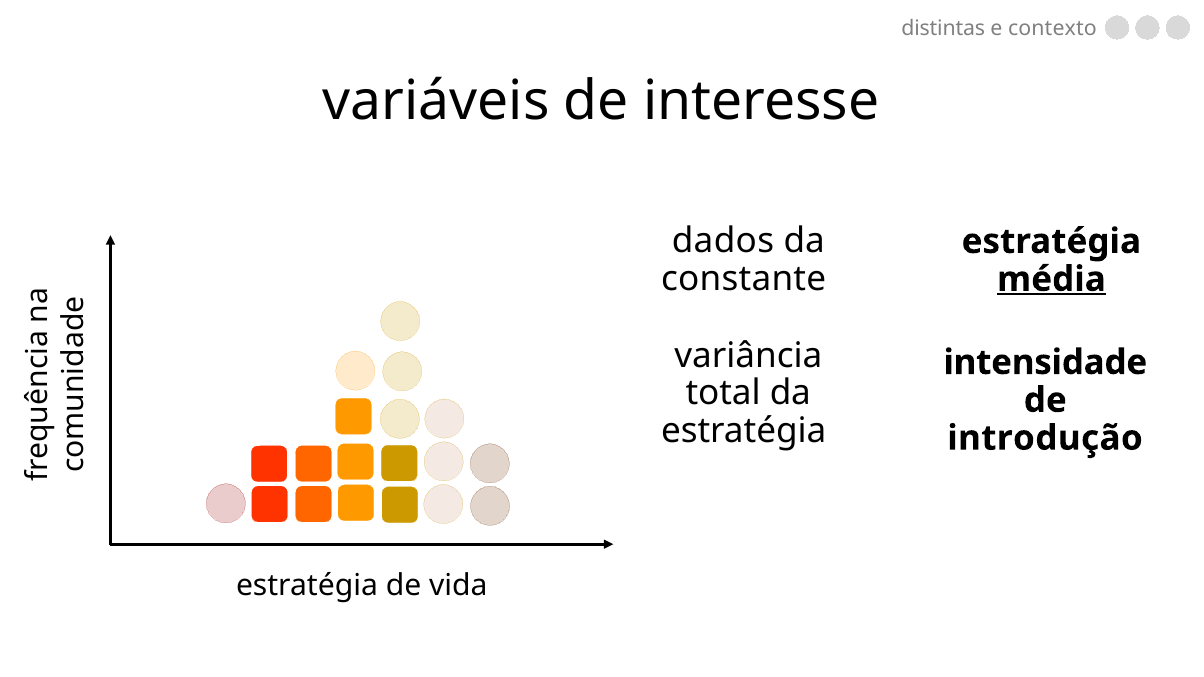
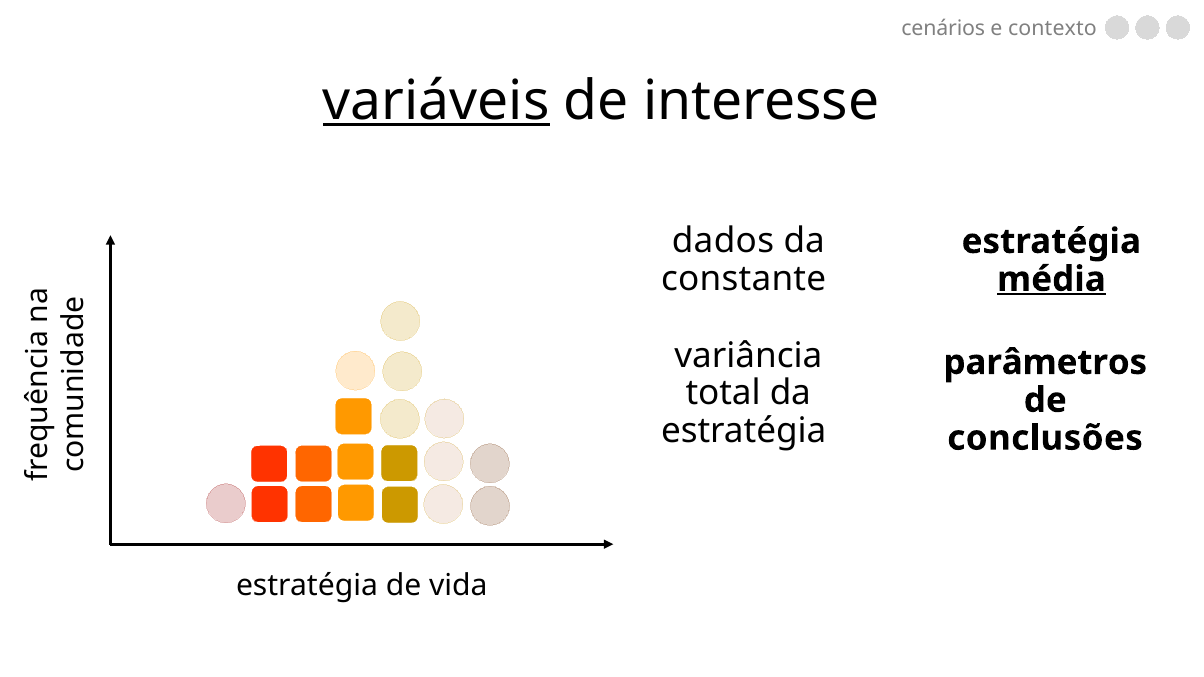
distintas: distintas -> cenários (943, 28)
variáveis underline: none -> present (436, 101)
intensidade: intensidade -> parâmetros (1045, 363)
introdução: introdução -> conclusões (1045, 438)
